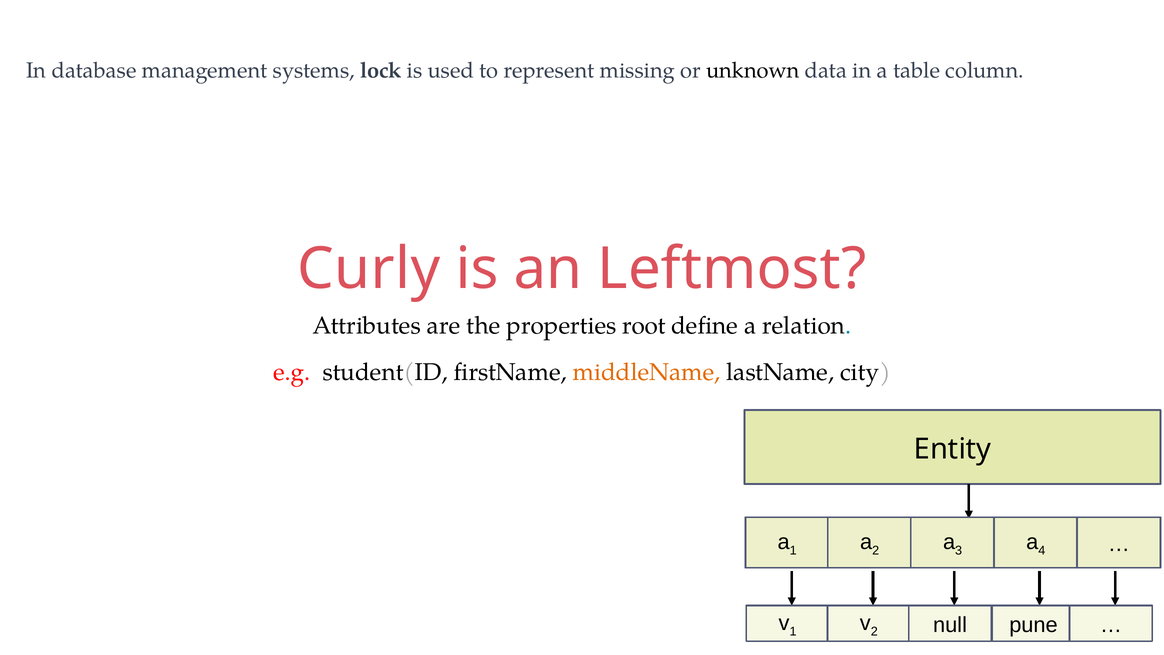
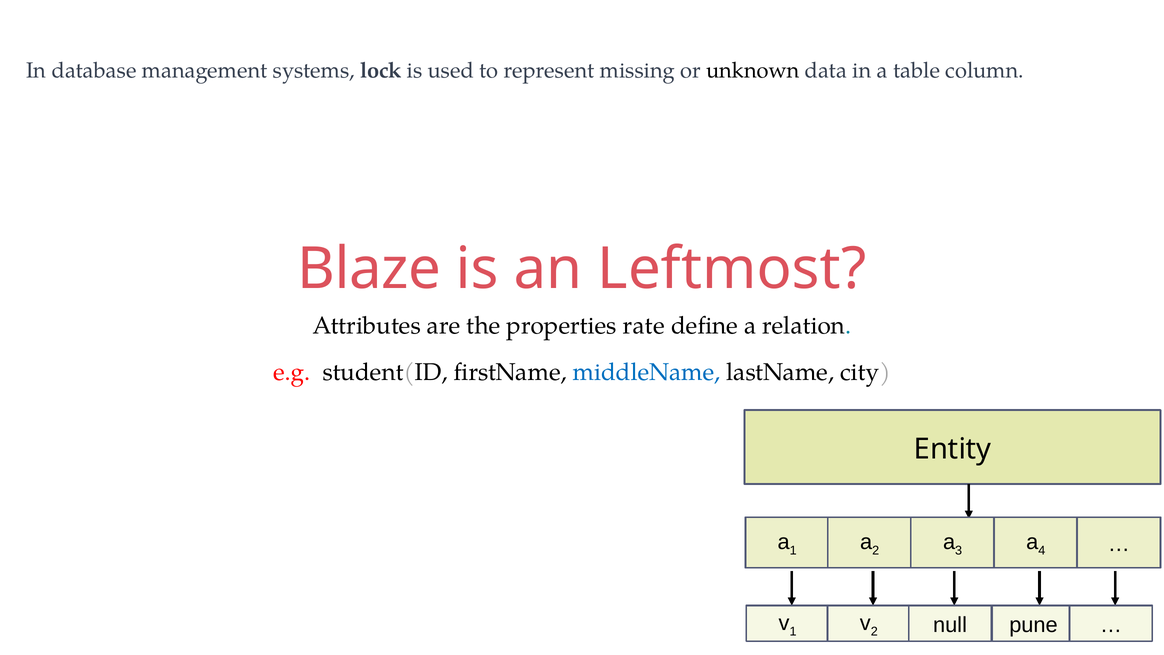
Curly: Curly -> Blaze (369, 269)
root: root -> rate (644, 325)
middleName colour: orange -> blue (647, 372)
